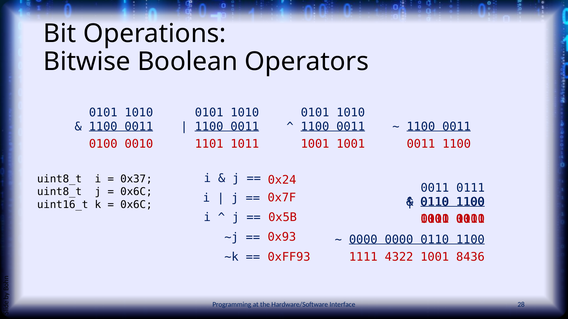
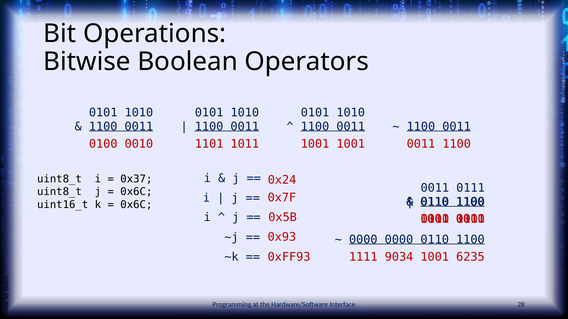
4322: 4322 -> 9034 (399, 257)
8436: 8436 -> 6235 (470, 257)
